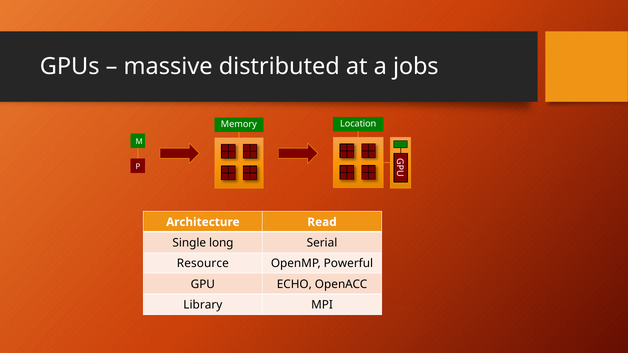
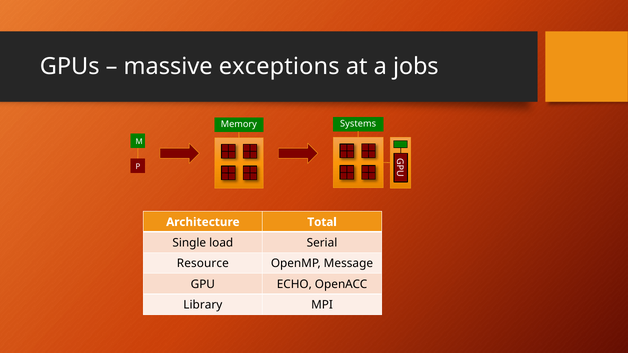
distributed: distributed -> exceptions (279, 66)
Location: Location -> Systems (358, 124)
Read: Read -> Total (322, 222)
long: long -> load (221, 243)
Powerful: Powerful -> Message (348, 264)
